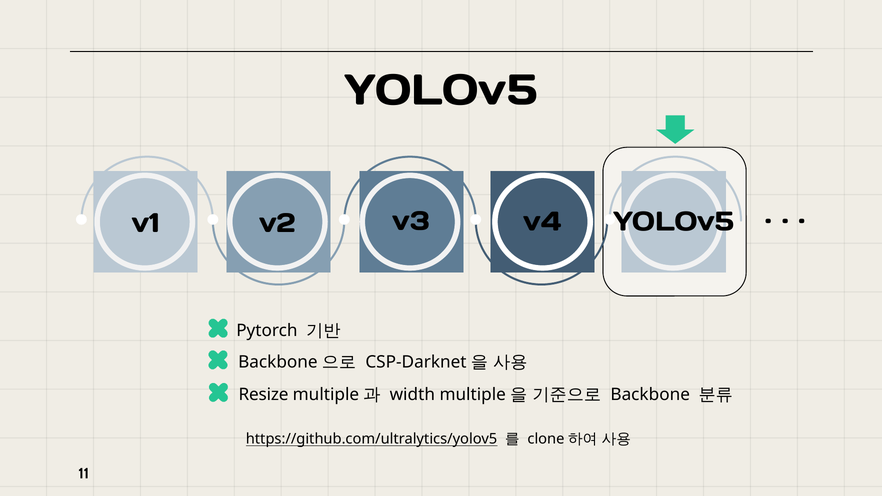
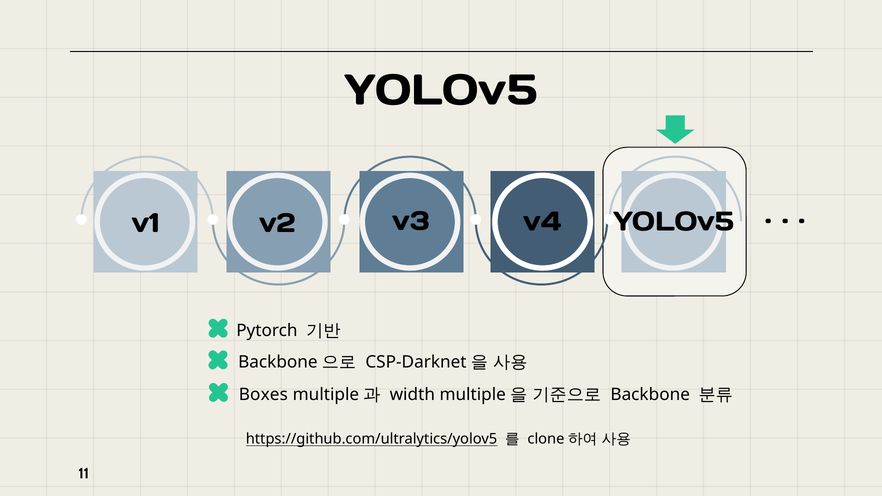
Resize: Resize -> Boxes (263, 395)
